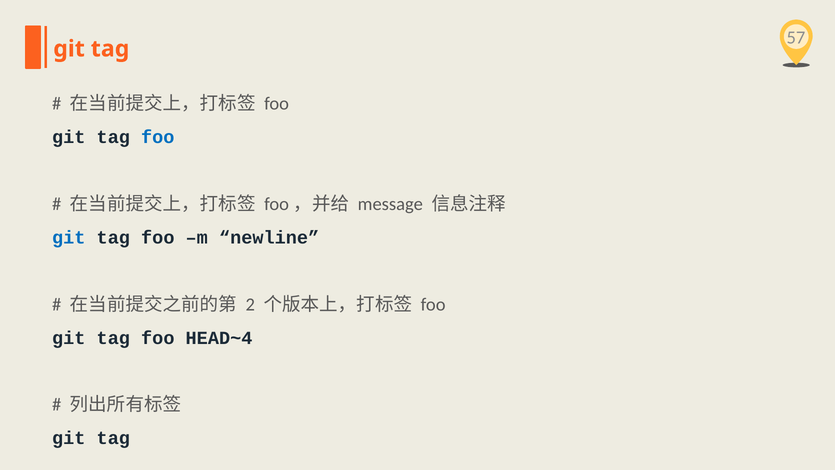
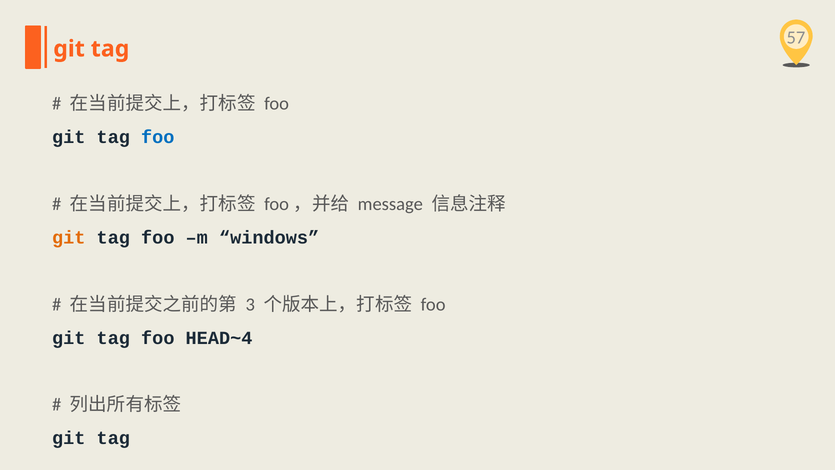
git colour: blue -> orange (69, 237)
newline: newline -> windows (269, 237)
2: 2 -> 3 (250, 304)
